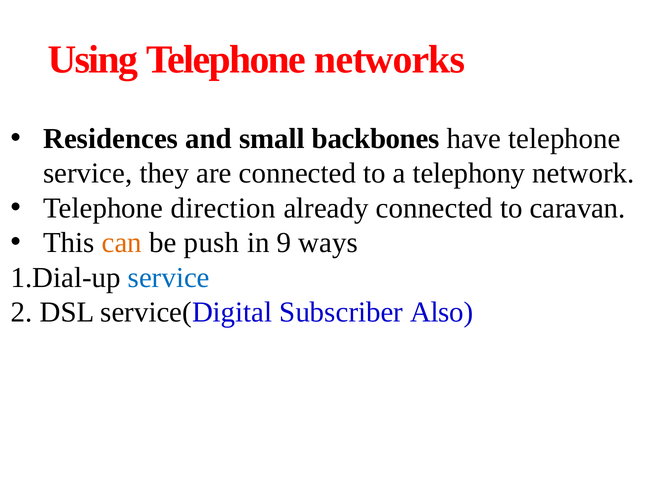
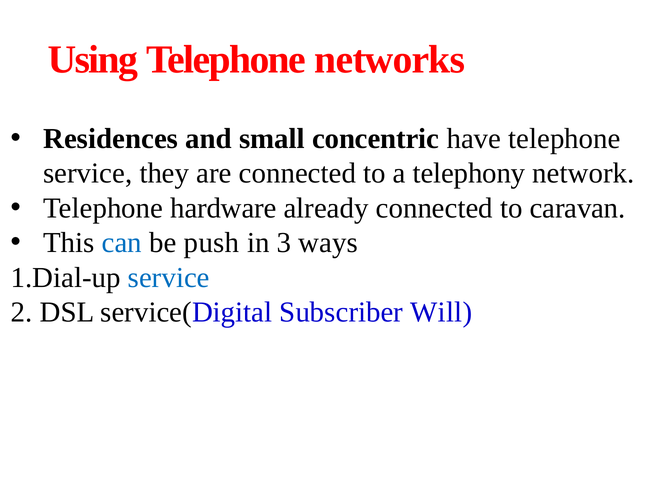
backbones: backbones -> concentric (376, 139)
direction: direction -> hardware (223, 208)
can colour: orange -> blue (122, 243)
9: 9 -> 3 (284, 243)
Also: Also -> Will (441, 312)
